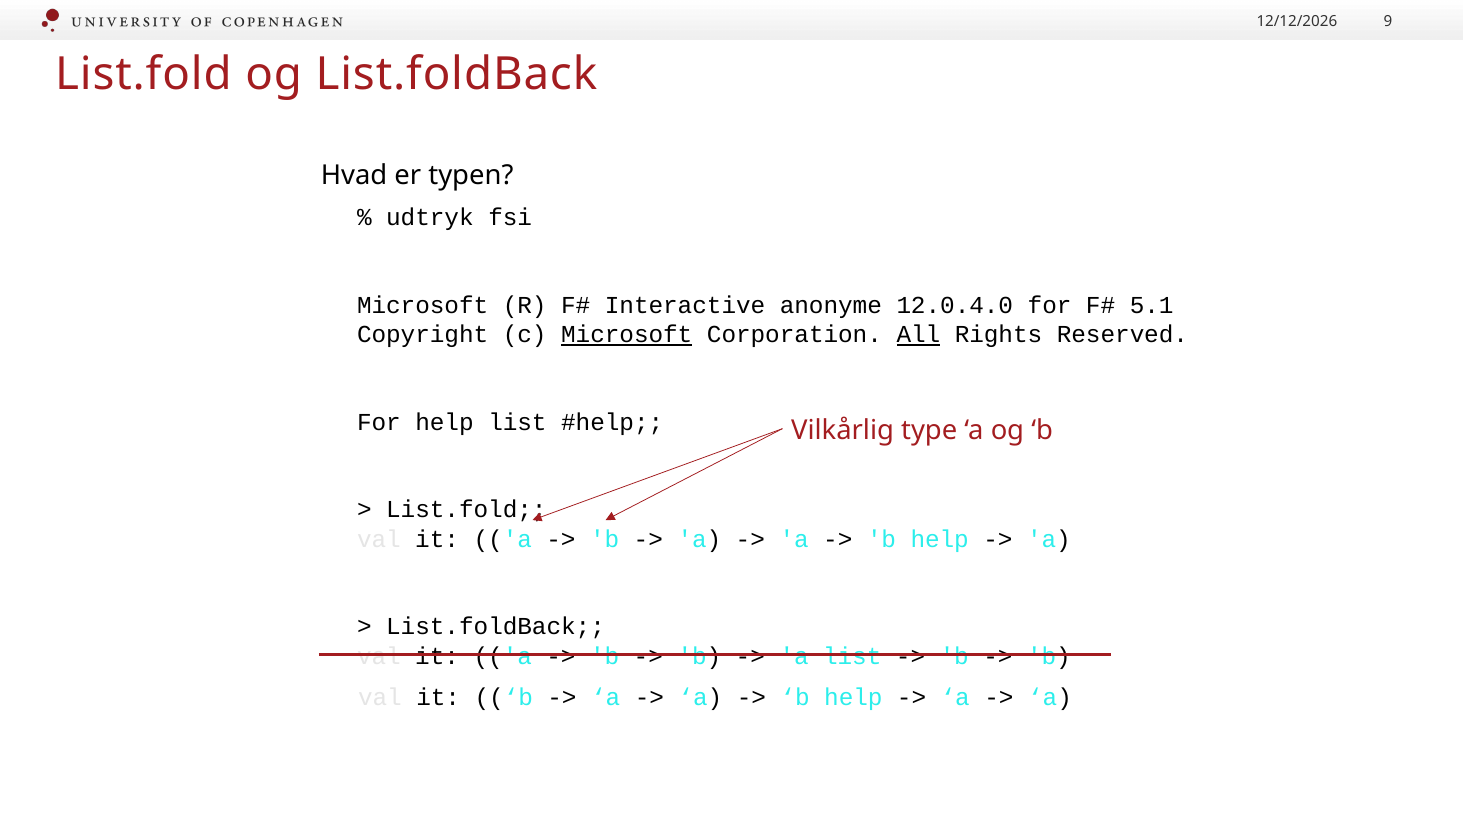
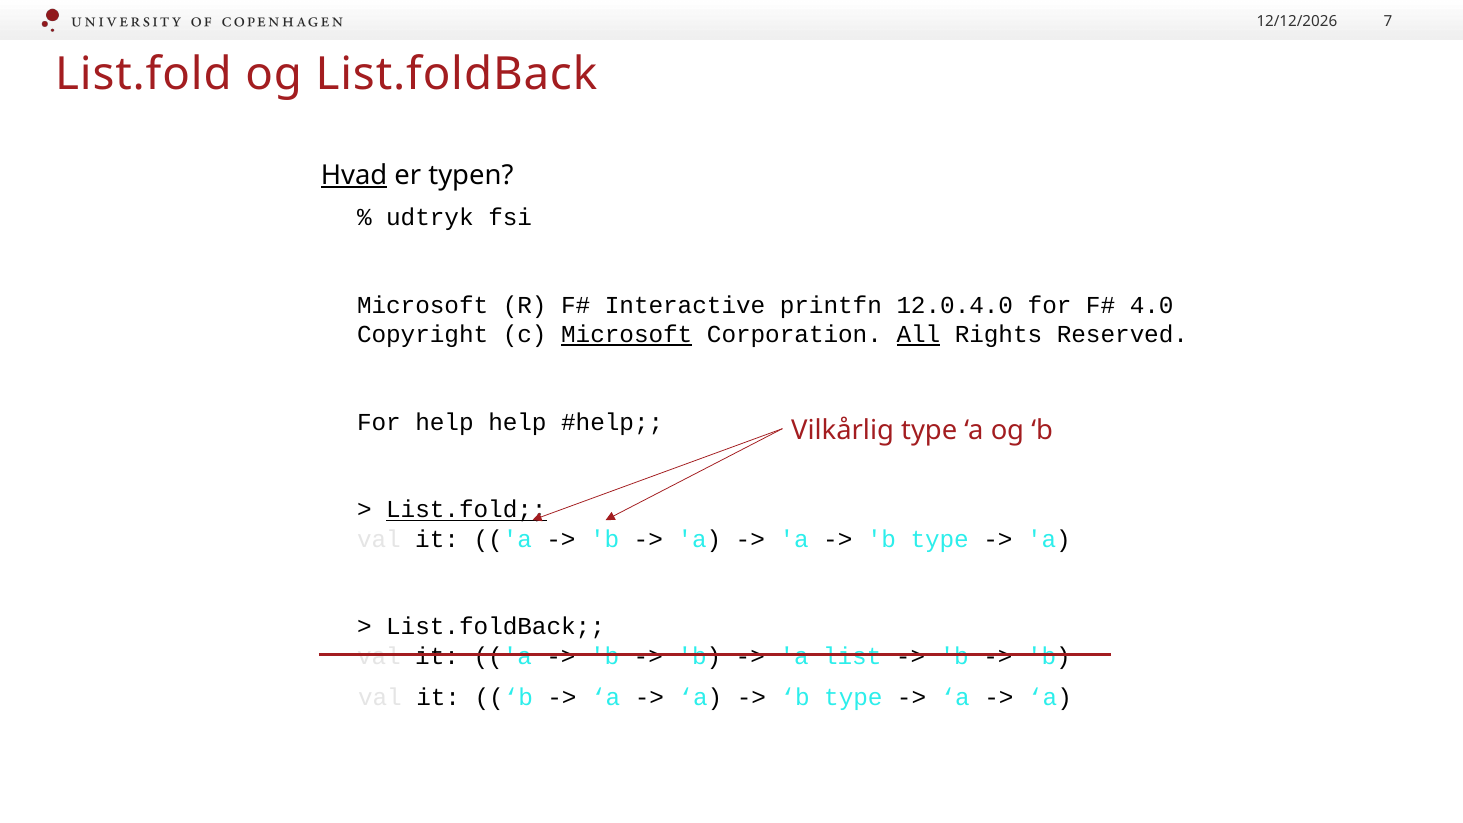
9: 9 -> 7 (1388, 21)
Hvad underline: none -> present (354, 175)
anonyme: anonyme -> printfn (831, 305)
5.1: 5.1 -> 4.0 (1152, 305)
help list: list -> help (517, 422)
List.fold underline: none -> present (466, 510)
help: help -> type (940, 539)
help: help -> type (853, 697)
